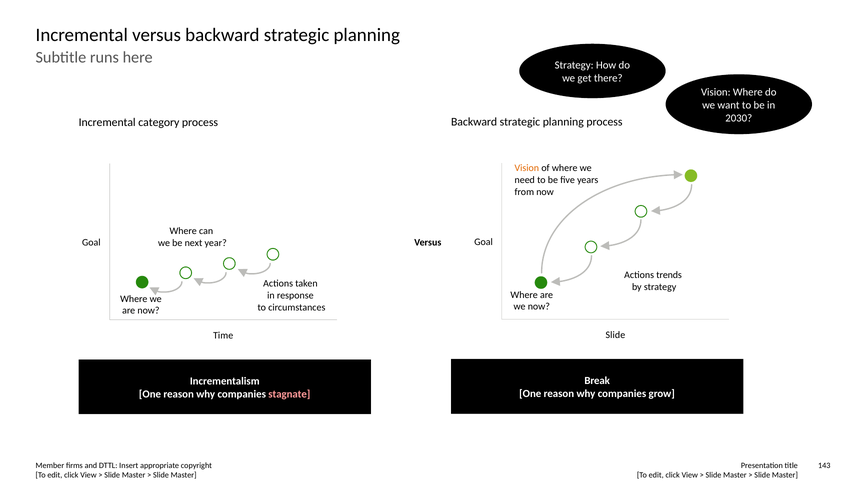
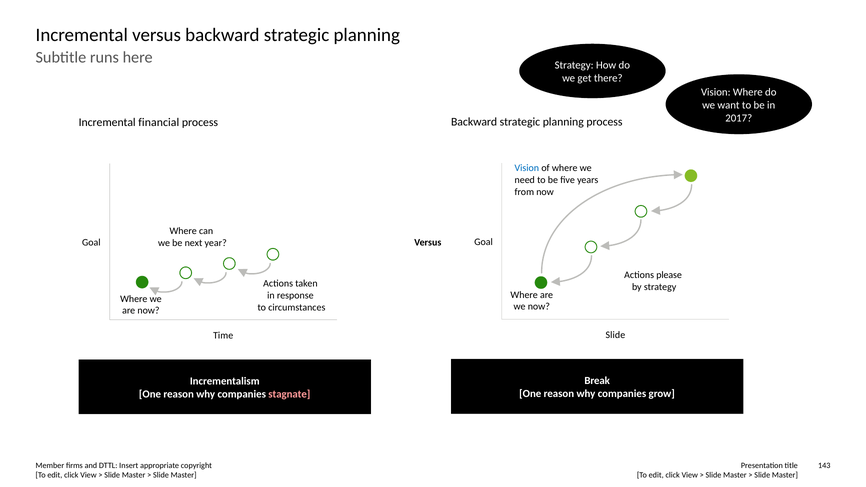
2030: 2030 -> 2017 (739, 118)
category: category -> financial (159, 122)
Vision colour: orange -> blue (527, 168)
trends: trends -> please (669, 275)
